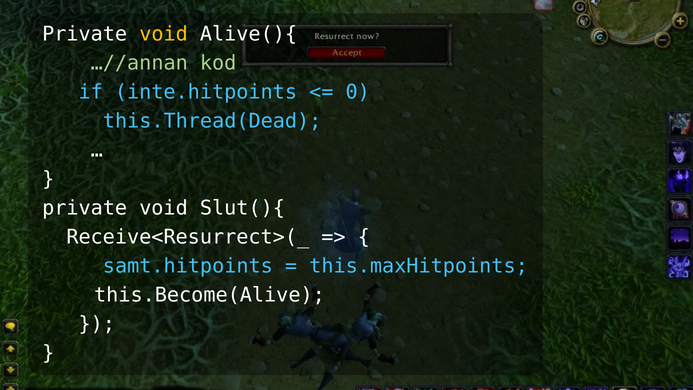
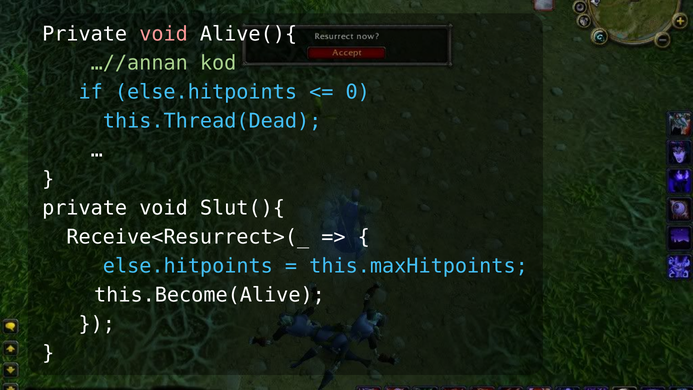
void colour: yellow -> pink (164, 34)
if inte.hitpoints: inte.hitpoints -> else.hitpoints (206, 92)
samt.hitpoints: samt.hitpoints -> else.hitpoints (188, 266)
